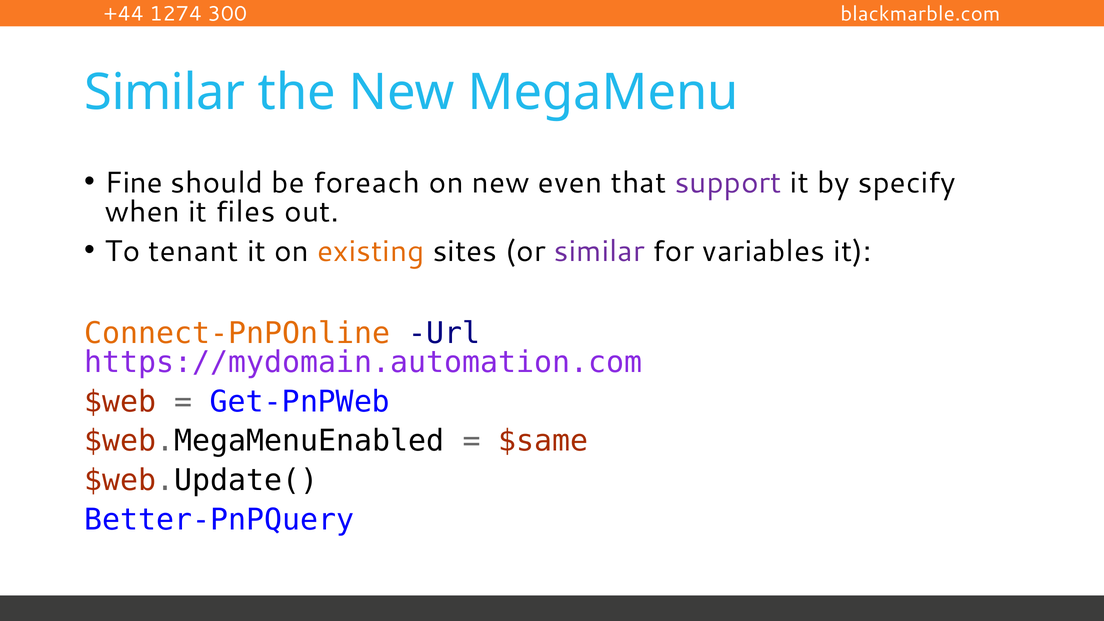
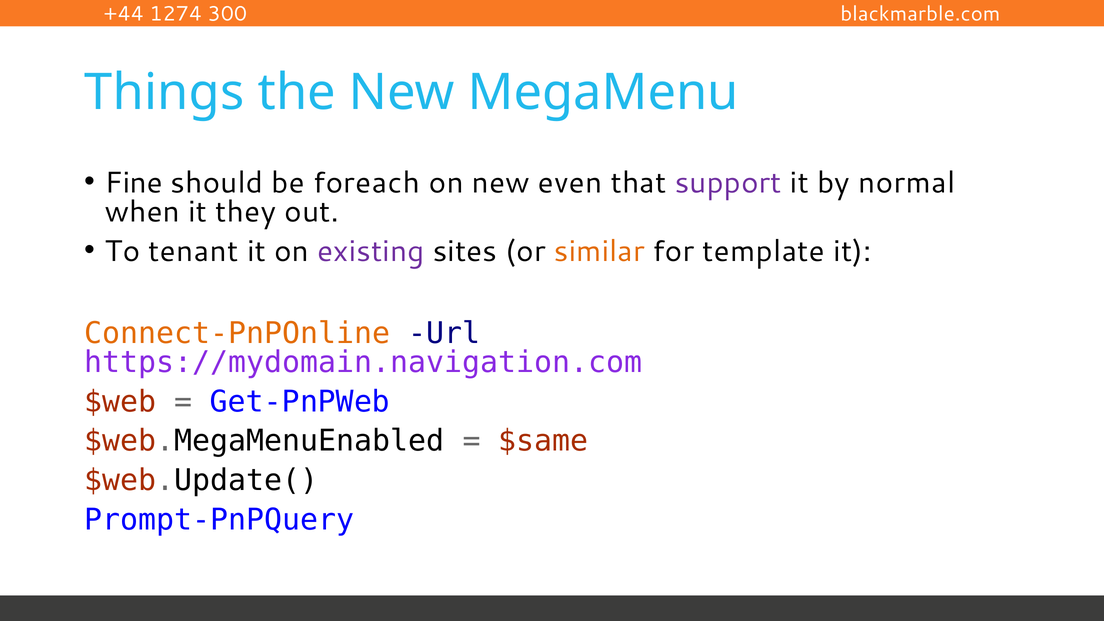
Similar: Similar -> Things (164, 93)
specify: specify -> normal (907, 183)
files: files -> they (246, 212)
existing colour: orange -> purple (371, 251)
similar colour: purple -> orange (599, 251)
variables: variables -> template (764, 251)
https://mydomain.automation.com: https://mydomain.automation.com -> https://mydomain.navigation.com (363, 362)
Better-PnPQuery: Better-PnPQuery -> Prompt-PnPQuery (219, 520)
